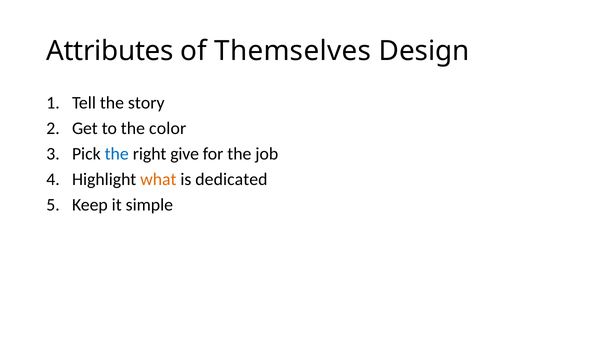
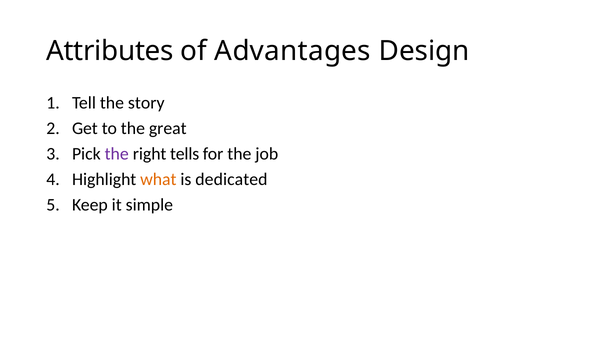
Themselves: Themselves -> Advantages (293, 51)
color: color -> great (168, 128)
the colour: blue -> purple (117, 154)
give: give -> tells (185, 154)
